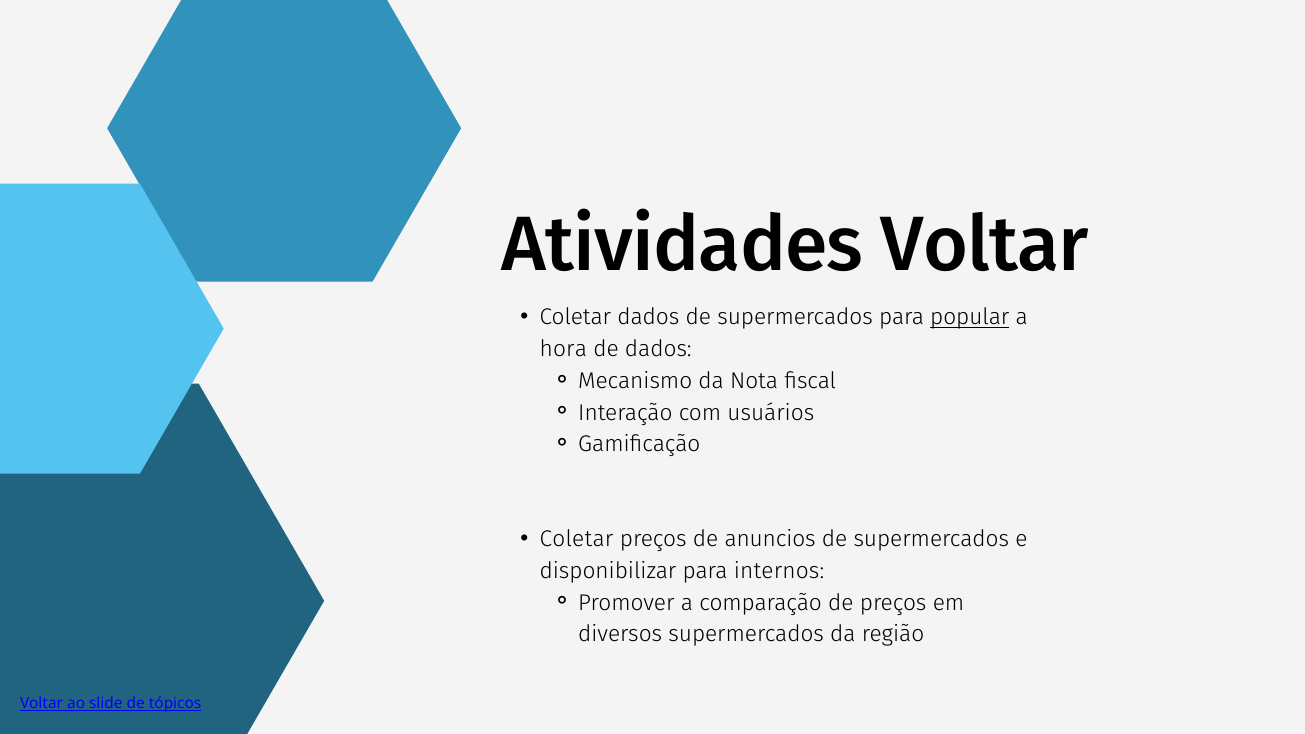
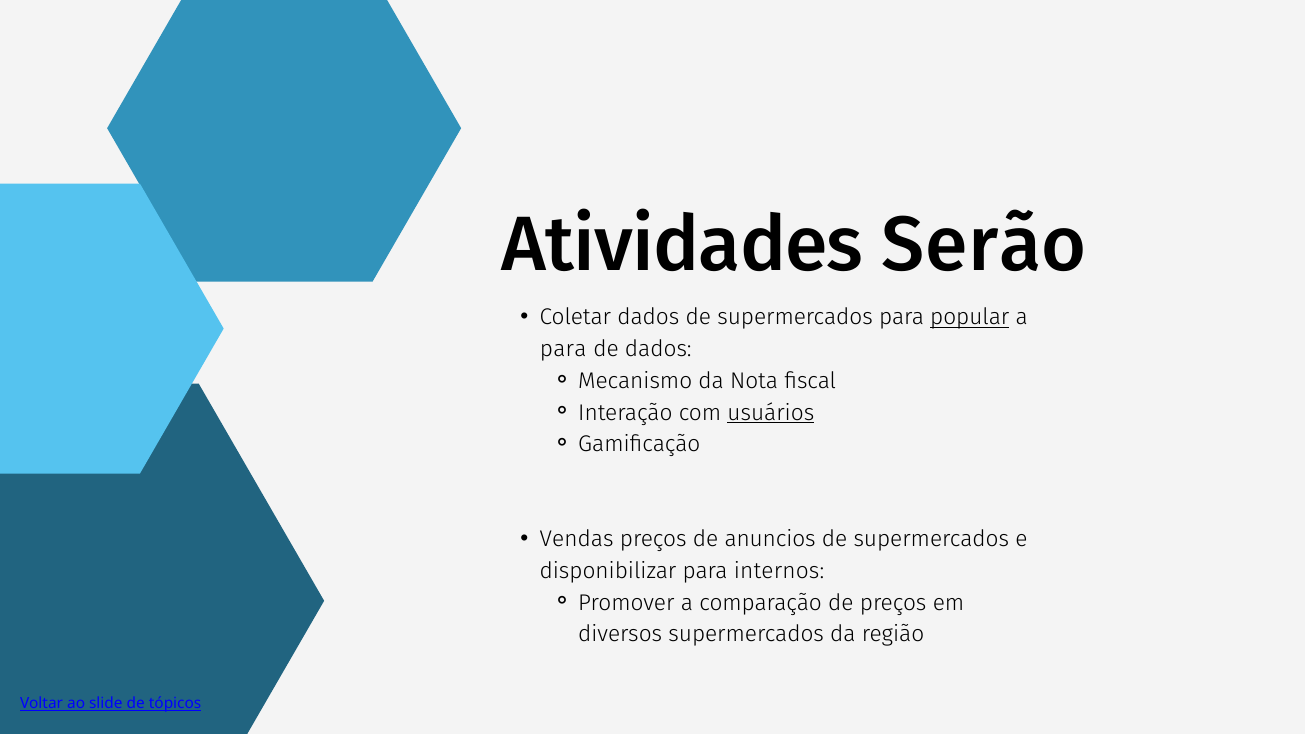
Atividades Voltar: Voltar -> Serão (984, 246)
hora: hora -> para (563, 349)
usuários underline: none -> present (771, 413)
Coletar: Coletar -> Vendas (577, 539)
